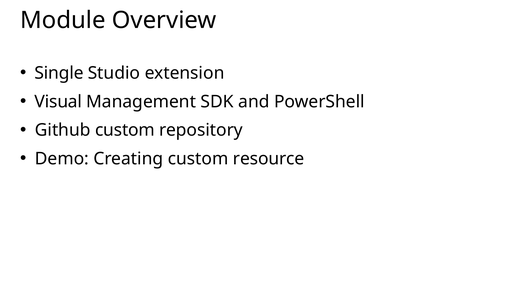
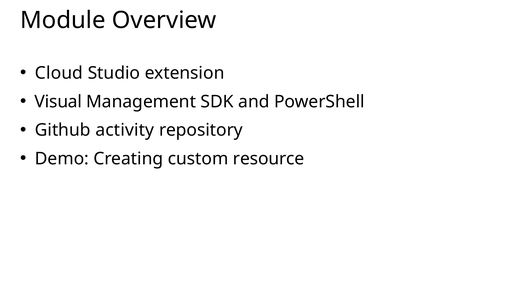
Single: Single -> Cloud (59, 73)
Github custom: custom -> activity (125, 130)
